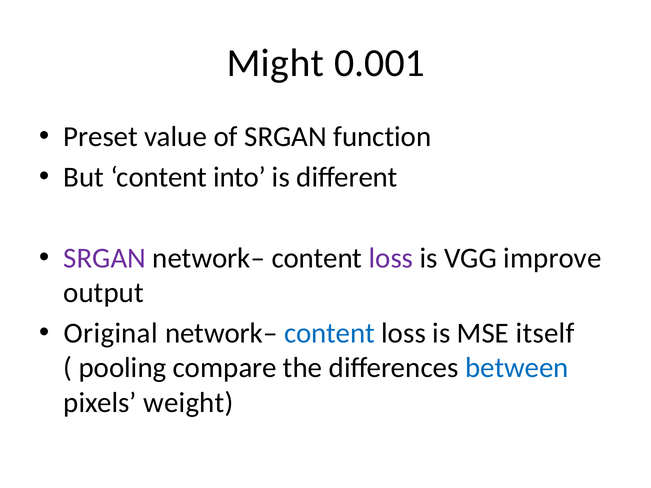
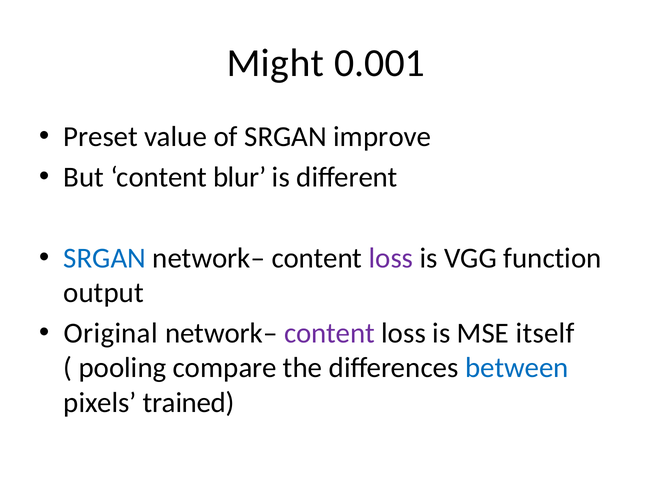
function: function -> improve (382, 137)
into: into -> blur (240, 177)
SRGAN colour: purple -> blue (105, 258)
improve: improve -> function (553, 258)
content colour: blue -> purple (329, 333)
weight: weight -> trained (189, 403)
